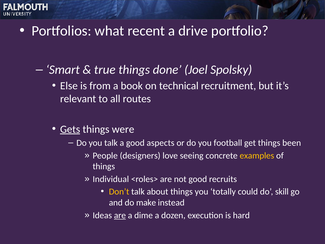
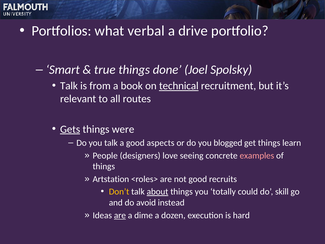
recent: recent -> verbal (146, 31)
Else: Else -> Talk (69, 86)
technical underline: none -> present (179, 86)
football: football -> blogged (228, 143)
been: been -> learn (292, 143)
examples colour: yellow -> pink (257, 155)
Individual: Individual -> Artstation (111, 179)
about underline: none -> present (158, 192)
make: make -> avoid (146, 202)
